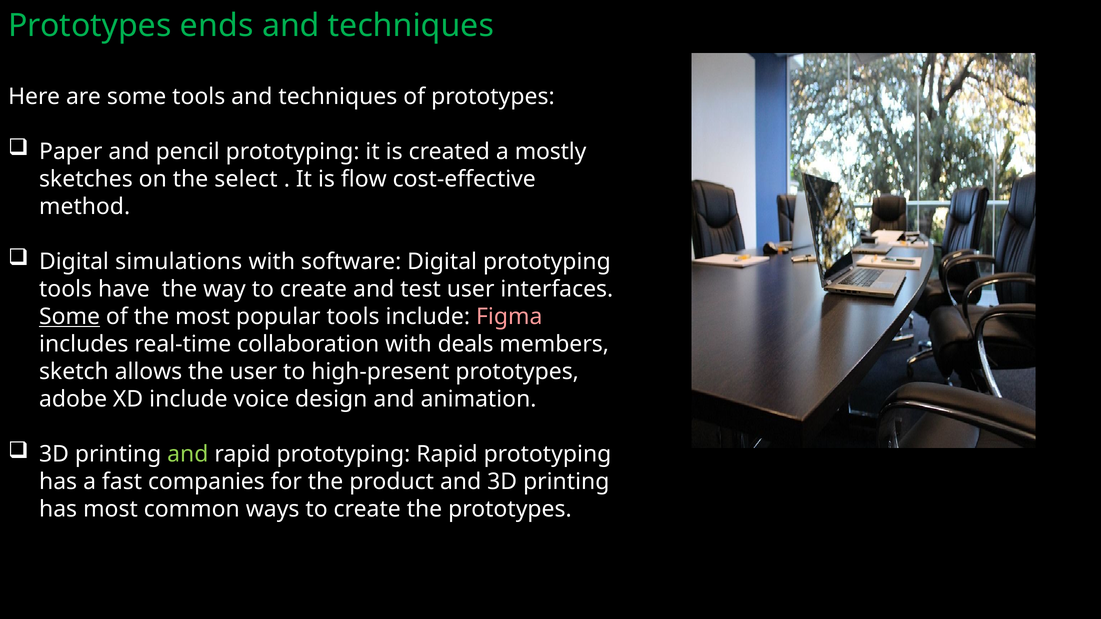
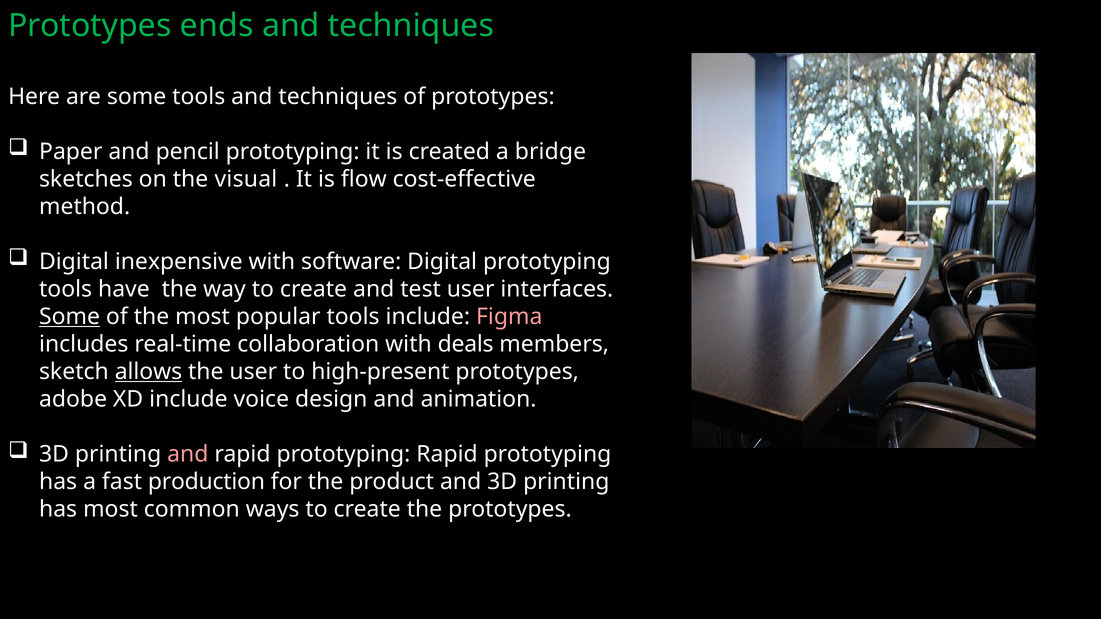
mostly: mostly -> bridge (550, 152)
select: select -> visual (246, 179)
simulations: simulations -> inexpensive (179, 262)
allows underline: none -> present (148, 372)
and colour: light green -> pink (188, 454)
companies: companies -> production (206, 482)
